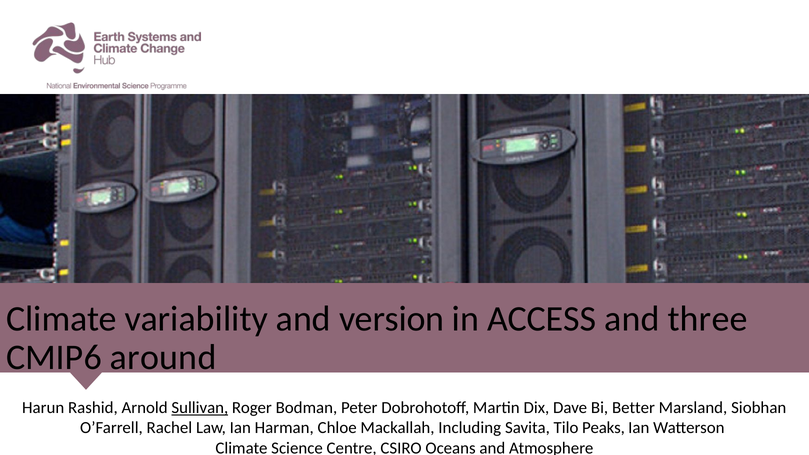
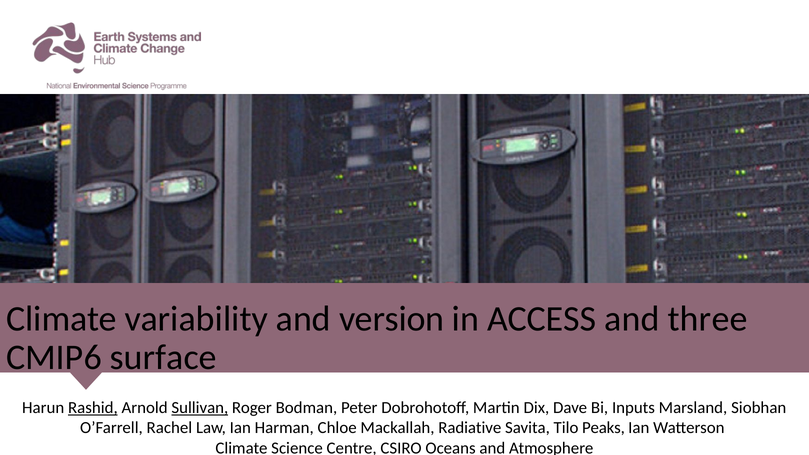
around: around -> surface (163, 358)
Rashid underline: none -> present (93, 408)
Better: Better -> Inputs (633, 408)
Including: Including -> Radiative (470, 428)
